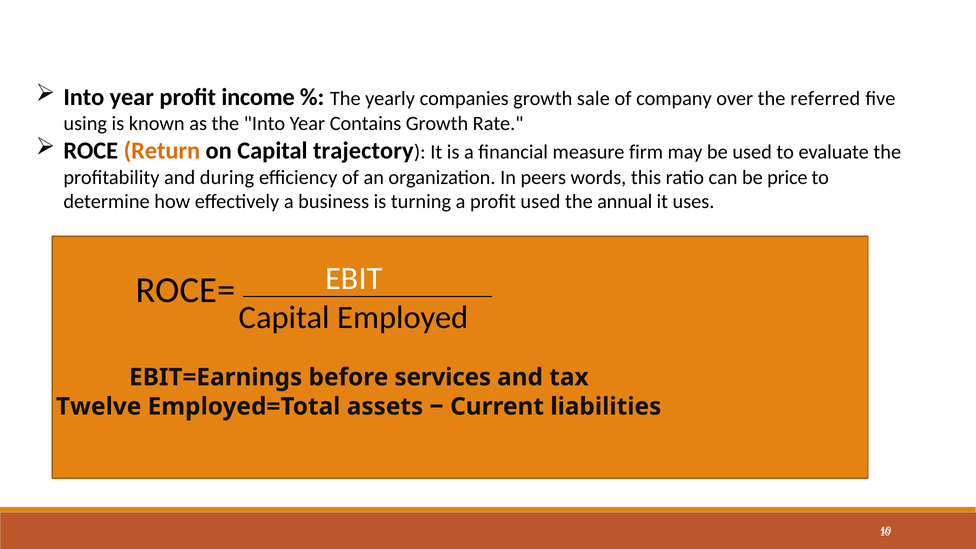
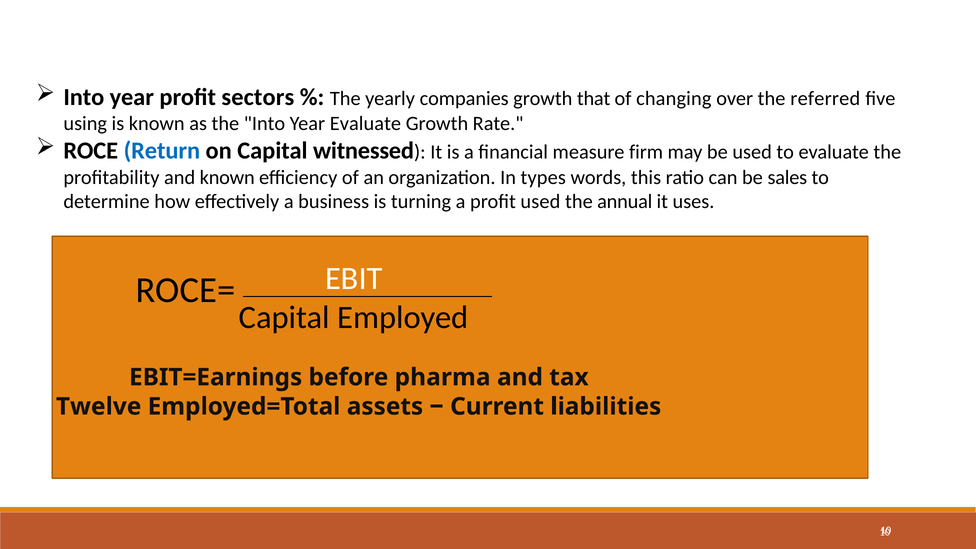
income: income -> sectors (258, 97)
sale: sale -> that (594, 98)
company: company -> changing (674, 98)
Year Contains: Contains -> Evaluate (365, 124)
Return colour: orange -> blue (162, 151)
trajectory: trajectory -> witnessed (364, 151)
and during: during -> known (227, 177)
peers: peers -> types (543, 177)
price: price -> sales (787, 177)
services: services -> pharma (443, 377)
